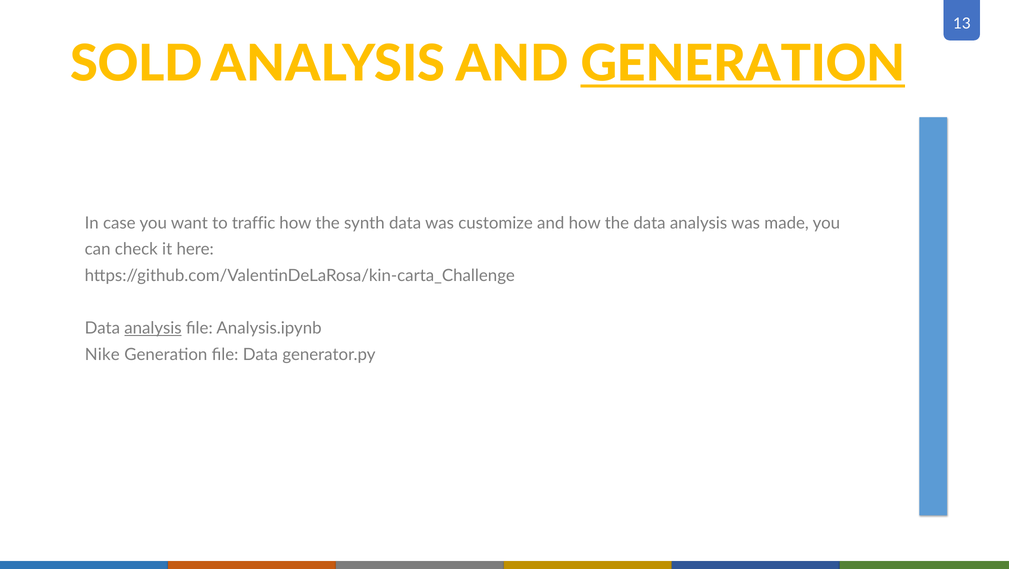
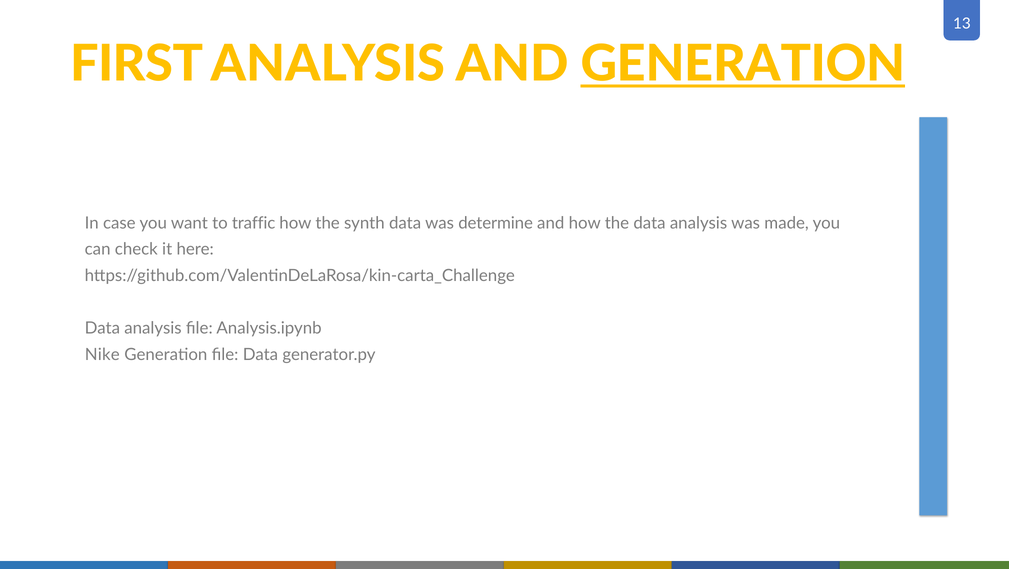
SOLD: SOLD -> FIRST (137, 64)
customize: customize -> determine (496, 223)
analysis underline: present -> none (153, 328)
